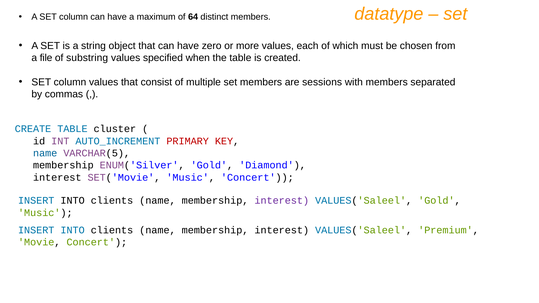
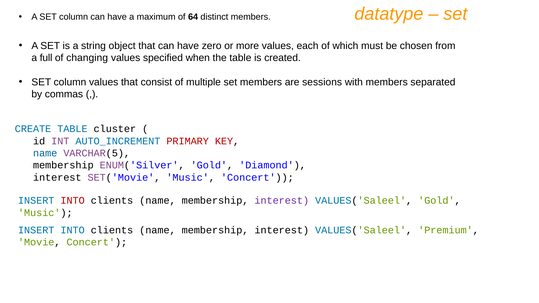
file: file -> full (46, 58)
substring: substring -> changing (87, 58)
INTO colour: black -> red (73, 201)
